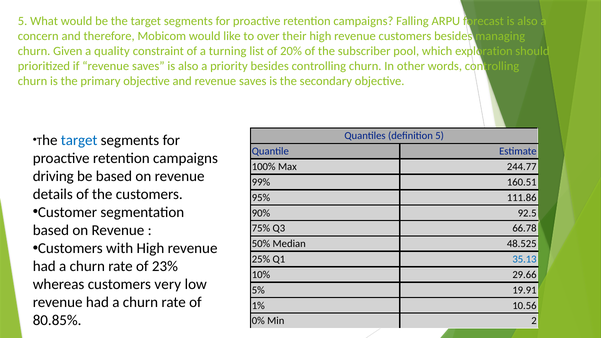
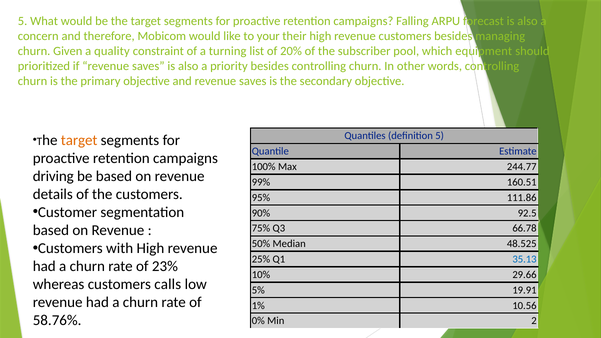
over: over -> your (268, 36)
exploration: exploration -> equipment (484, 51)
target colour: blue -> orange (79, 140)
very: very -> calls (168, 285)
80.85%: 80.85% -> 58.76% (57, 321)
